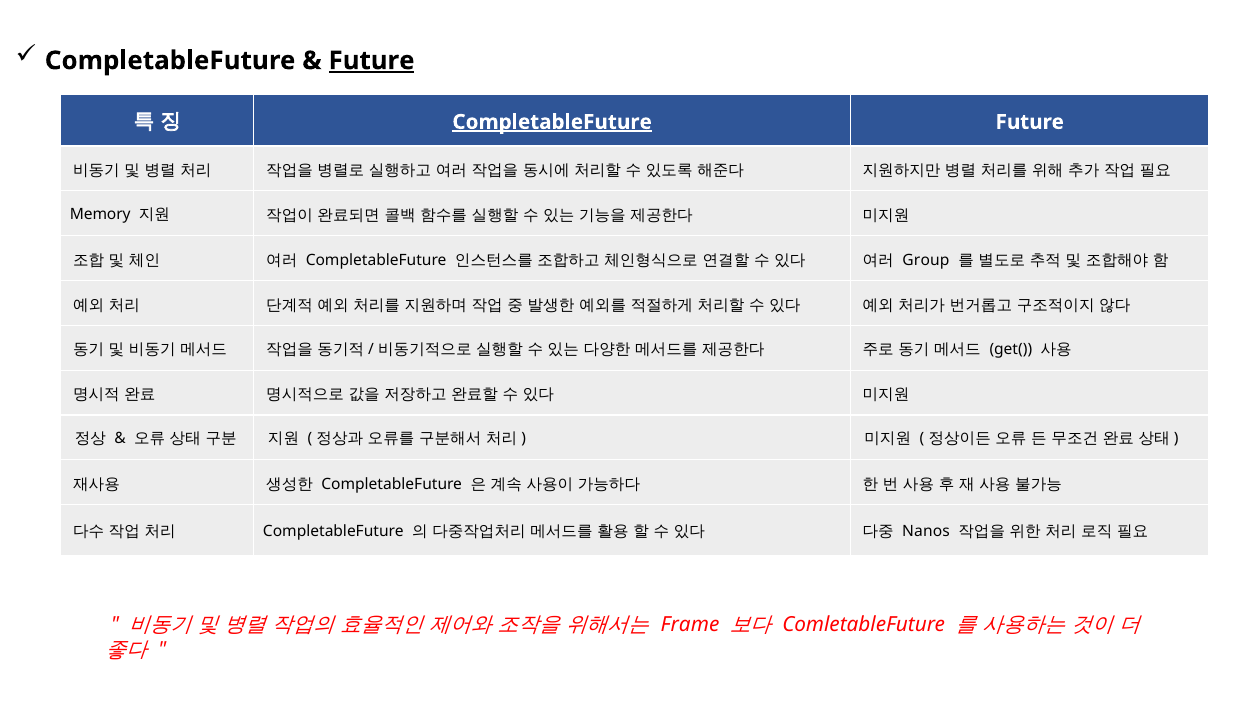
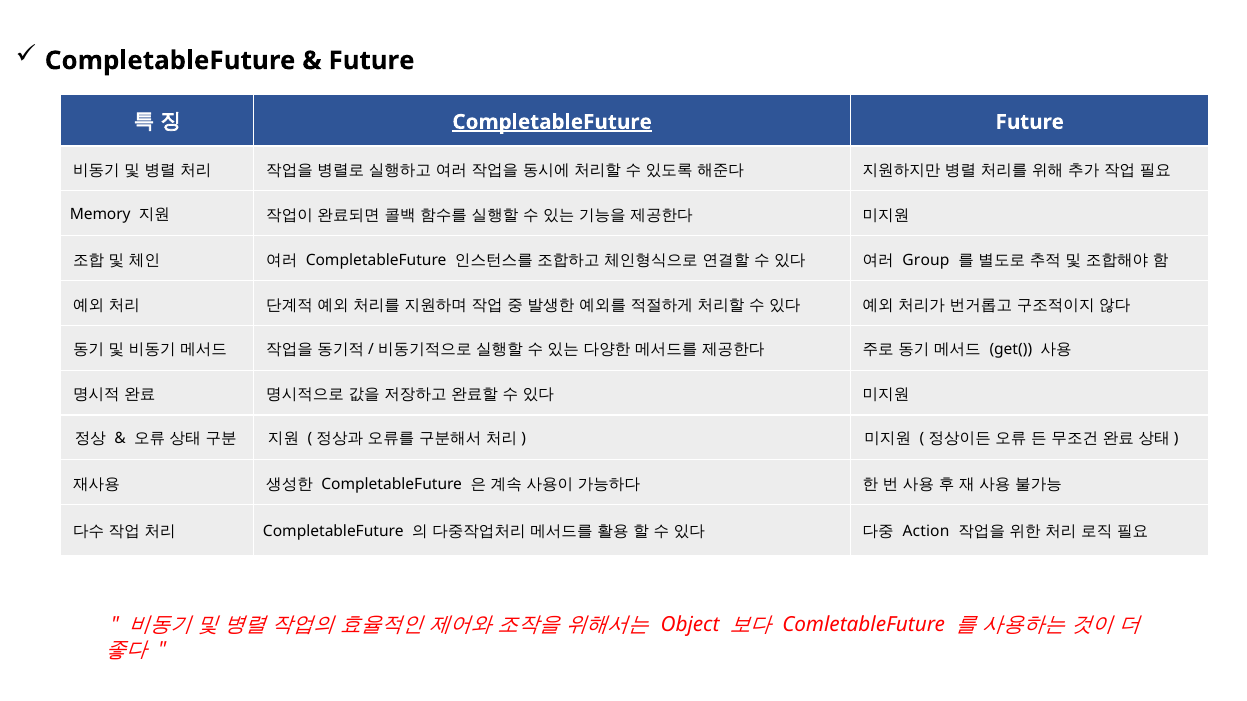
Future underline: present -> none (372, 61)
Nanos: Nanos -> Action (926, 532)
Frame: Frame -> Object (690, 625)
